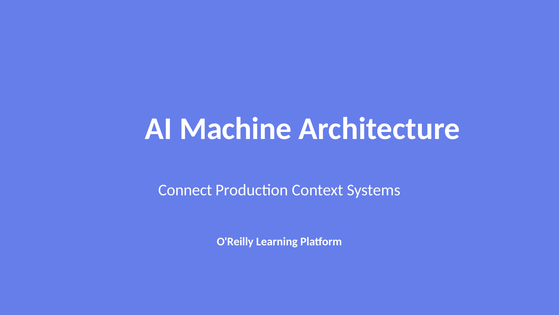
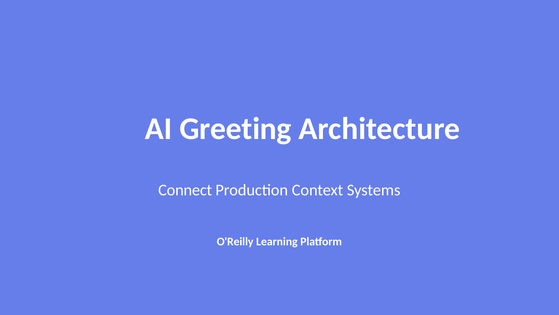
Machine: Machine -> Greeting (235, 129)
